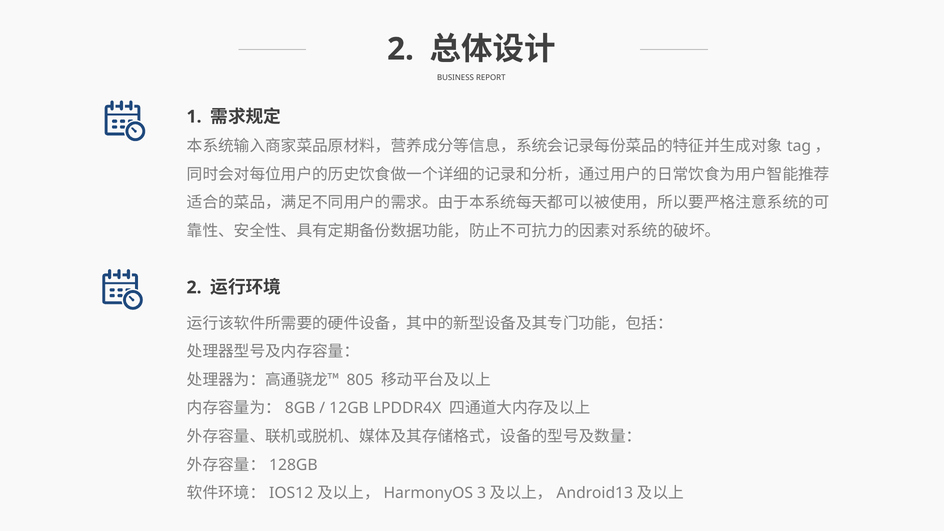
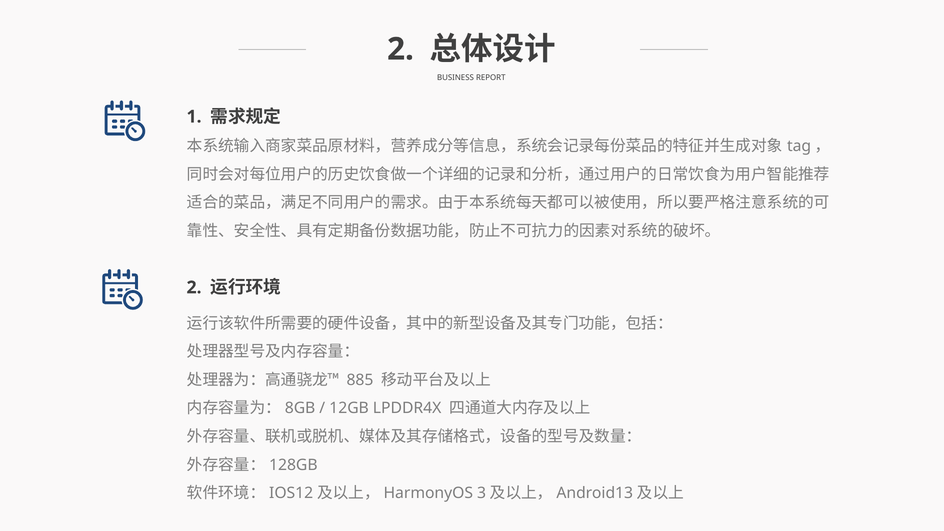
805: 805 -> 885 (360, 380)
